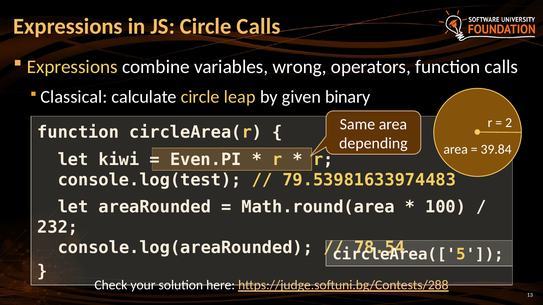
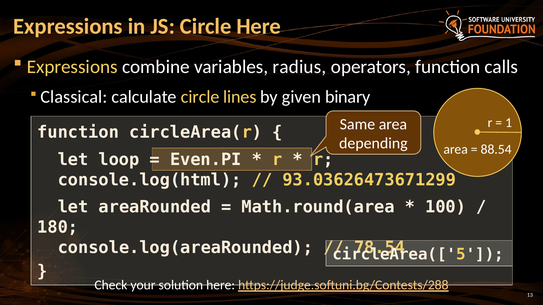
Circle Calls: Calls -> Here (259, 26)
wrong: wrong -> radius (299, 67)
leap: leap -> lines (240, 97)
2: 2 -> 1 (509, 123)
39.84: 39.84 -> 88.54 (496, 149)
kiwi: kiwi -> loop (119, 160)
console.log(test: console.log(test -> console.log(html (150, 180)
79.53981633974483: 79.53981633974483 -> 93.03626473671299 (369, 180)
232: 232 -> 180 (58, 228)
